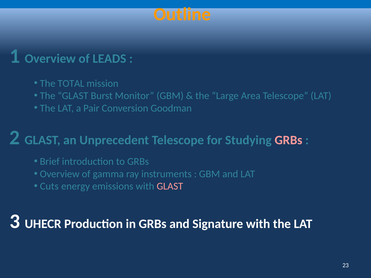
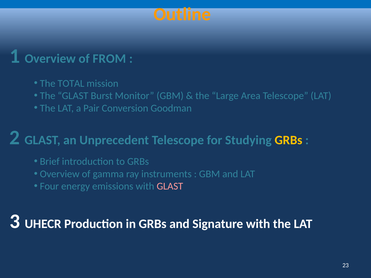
LEADS: LEADS -> FROM (109, 59)
GRBs colour: pink -> yellow (288, 140)
Cuts: Cuts -> Four (49, 186)
